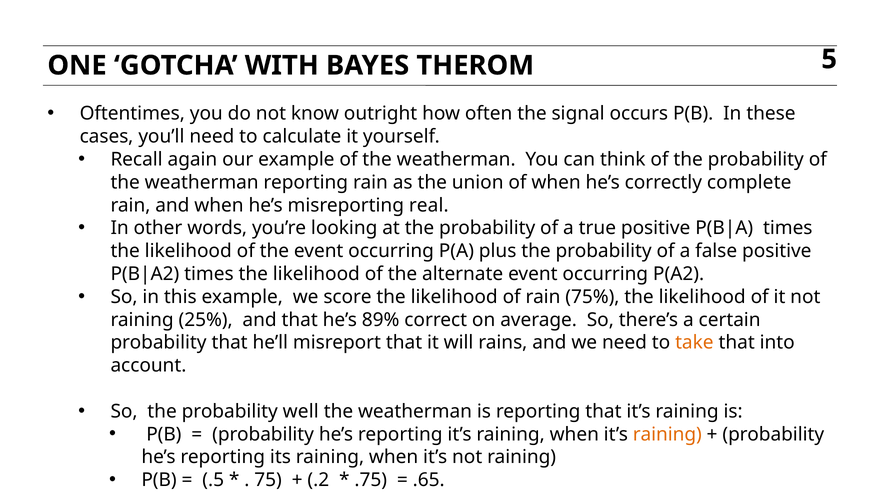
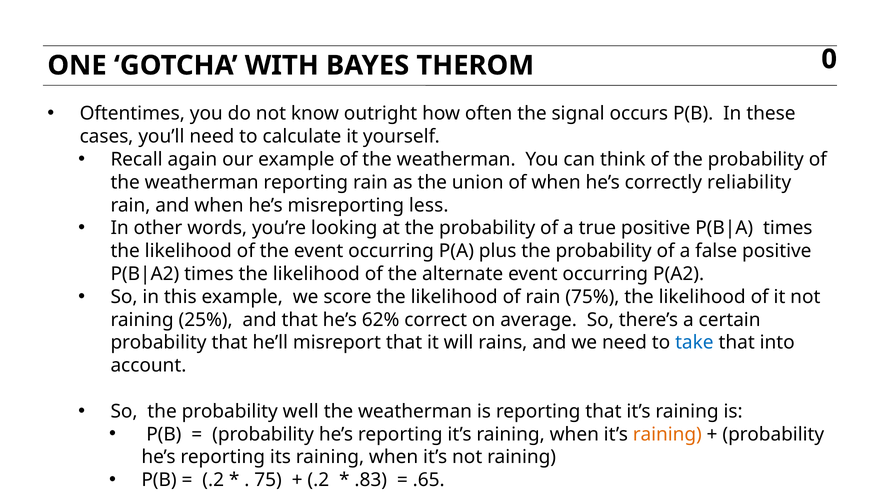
5: 5 -> 0 (829, 59)
complete: complete -> reliability (749, 182)
real: real -> less (429, 205)
89%: 89% -> 62% (381, 320)
take colour: orange -> blue (694, 343)
.5: .5 -> .2 (213, 480)
.75: .75 -> .83 (371, 480)
